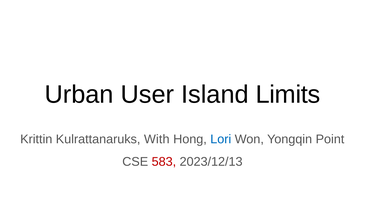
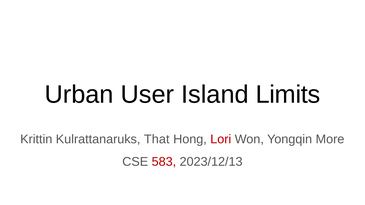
With: With -> That (157, 139)
Lori colour: blue -> red (221, 139)
Point: Point -> More (330, 139)
